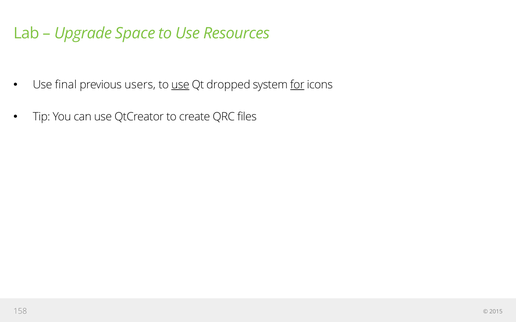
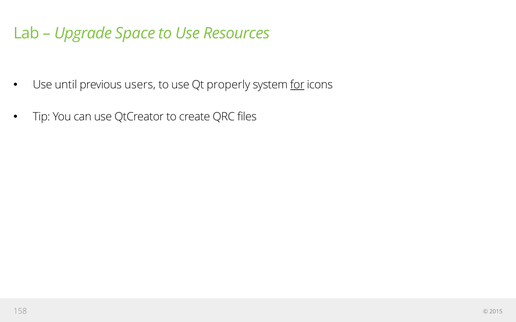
final: final -> until (66, 85)
use underline: present -> none (180, 85)
dropped: dropped -> properly (228, 85)
